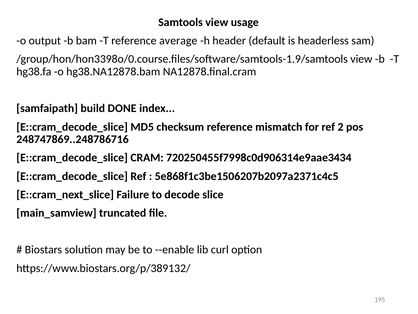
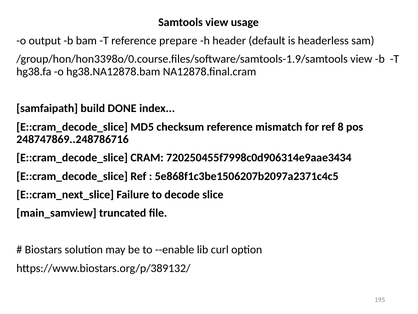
average: average -> prepare (178, 41)
2: 2 -> 8 (341, 127)
